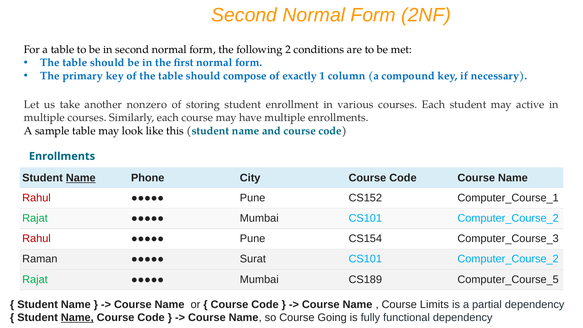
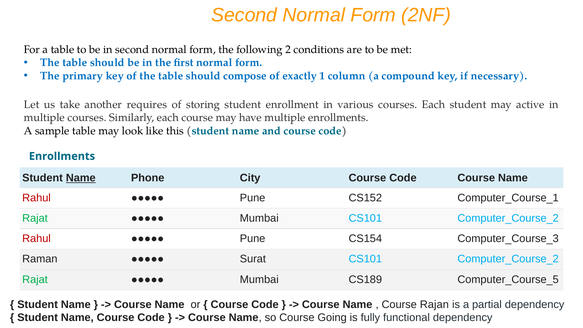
nonzero: nonzero -> requires (147, 105)
Limits: Limits -> Rajan (434, 304)
Name underline: present -> none (77, 317)
